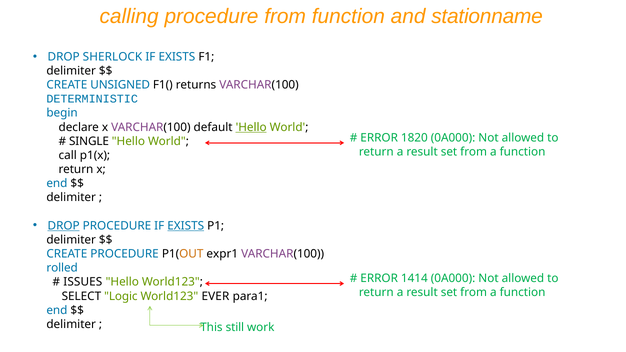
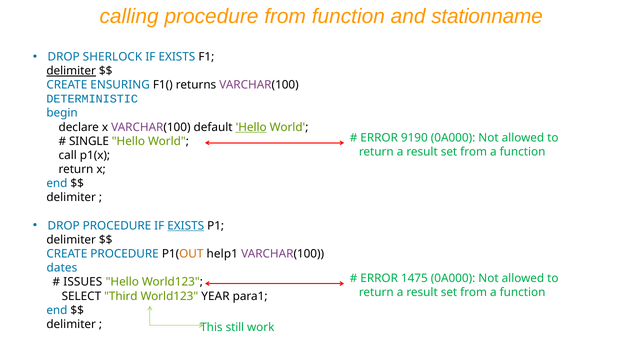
delimiter underline: none -> present (71, 71)
UNSIGNED: UNSIGNED -> ENSURING (120, 85)
1820: 1820 -> 9190 (414, 138)
DROP underline: present -> none (64, 226)
expr1: expr1 -> help1 (222, 254)
rolled: rolled -> dates (62, 268)
1414: 1414 -> 1475 (414, 279)
Logic: Logic -> Third (121, 296)
EVER: EVER -> YEAR (215, 296)
